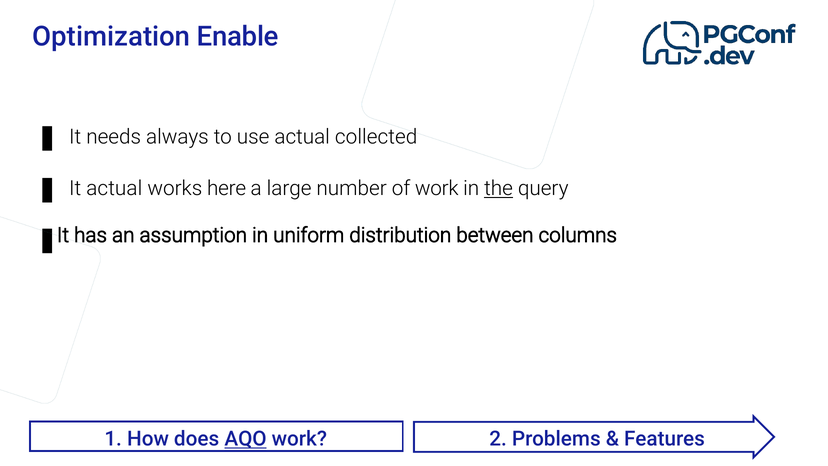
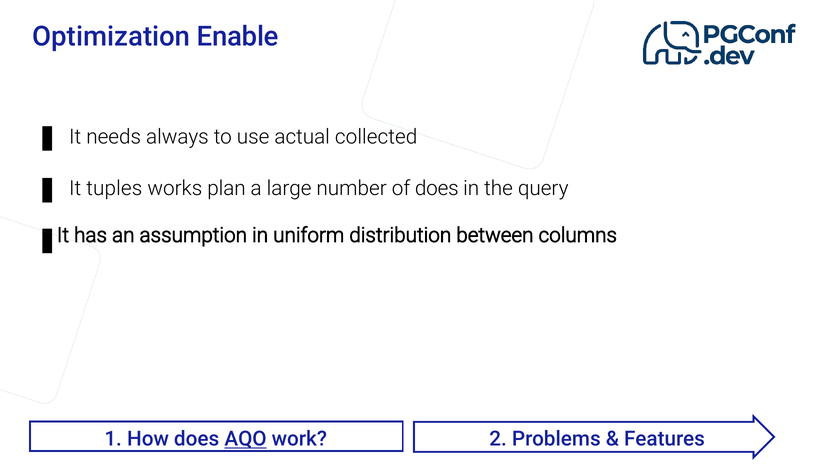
It actual: actual -> tuples (114, 189)
here: here -> plan (227, 189)
of work: work -> does (437, 189)
the underline: present -> none (499, 189)
